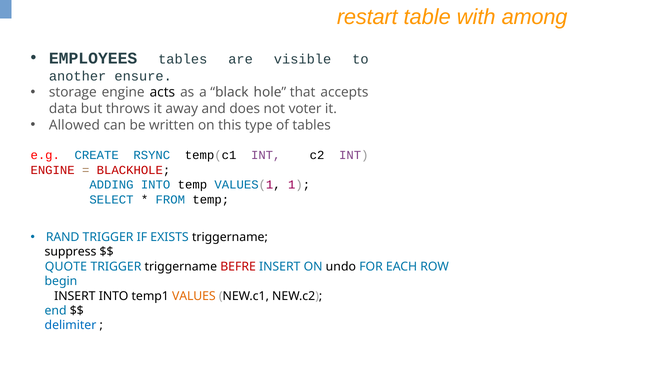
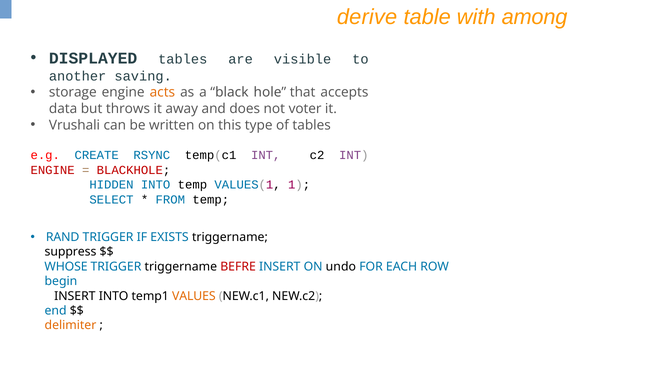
restart: restart -> derive (367, 17)
EMPLOYEES: EMPLOYEES -> DISPLAYED (93, 58)
ensure: ensure -> saving (143, 76)
acts colour: black -> orange (162, 92)
Allowed: Allowed -> Vrushali (74, 125)
ADDING: ADDING -> HIDDEN (111, 185)
QUOTE: QUOTE -> WHOSE (66, 266)
delimiter colour: blue -> orange (70, 325)
